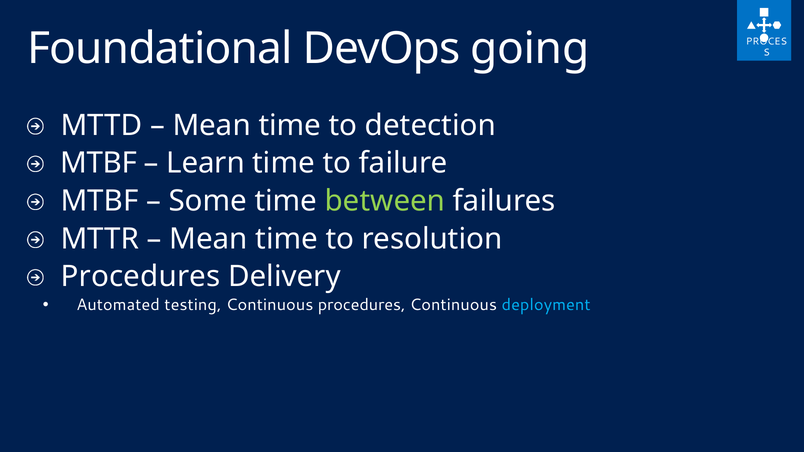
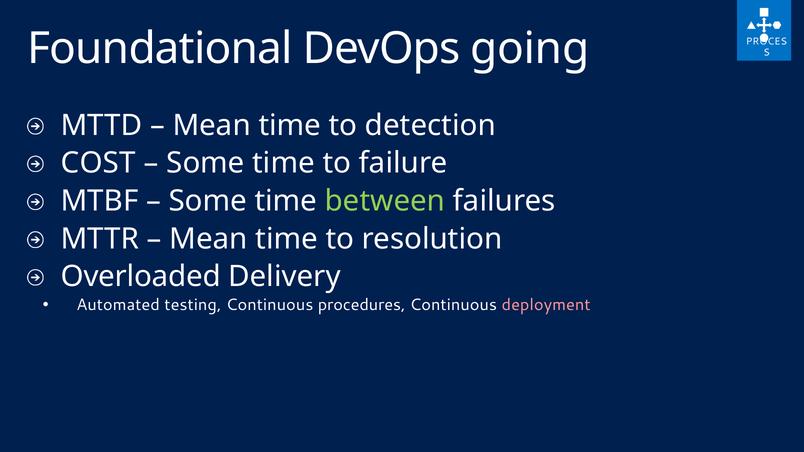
MTBF: MTBF -> COST (98, 163)
Learn: Learn -> Some (205, 163)
Procedures: Procedures -> Overloaded (141, 277)
deployment colour: light blue -> pink (546, 305)
